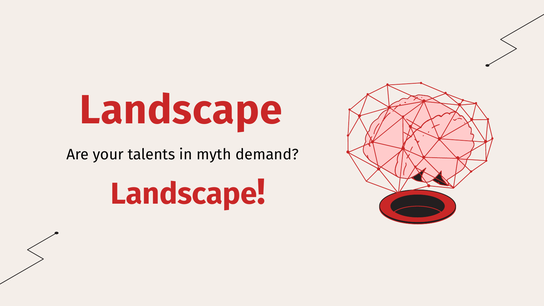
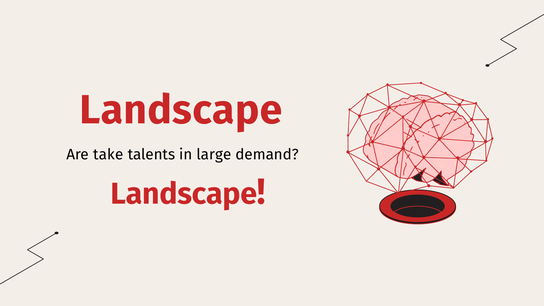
your: your -> take (108, 154)
myth: myth -> large (214, 154)
